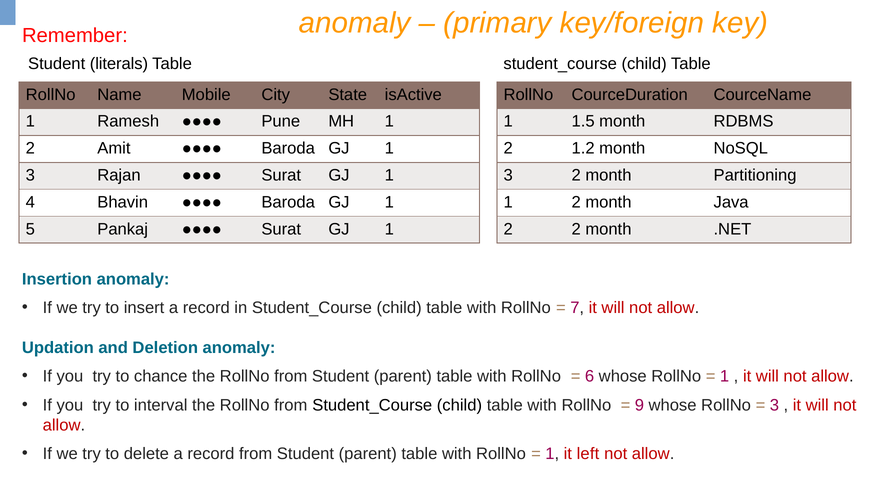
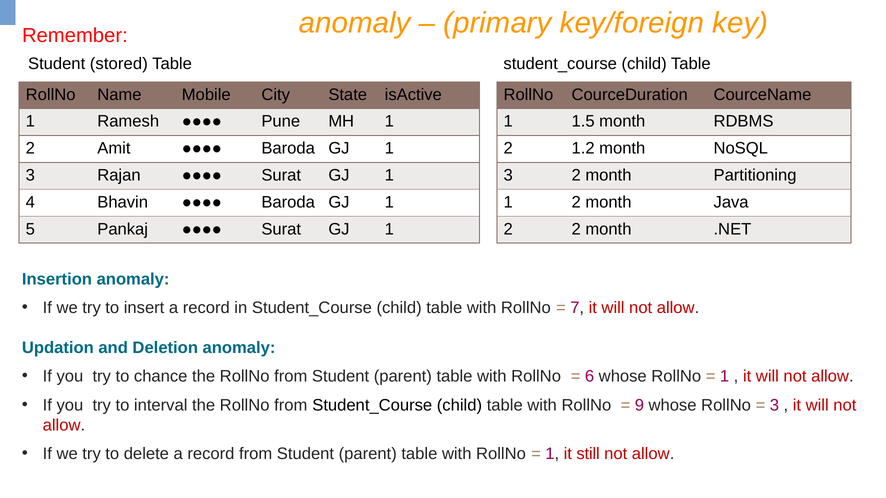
literals: literals -> stored (119, 64)
left: left -> still (588, 454)
